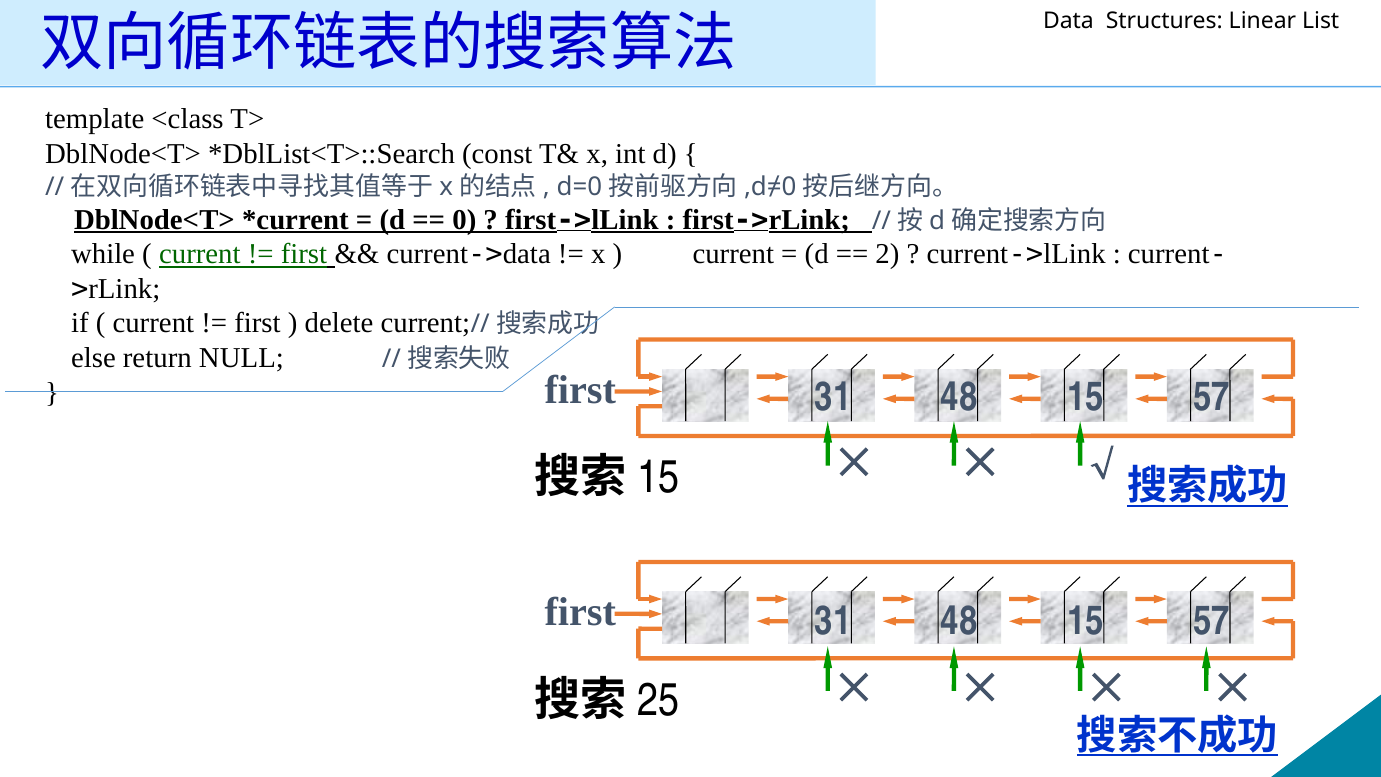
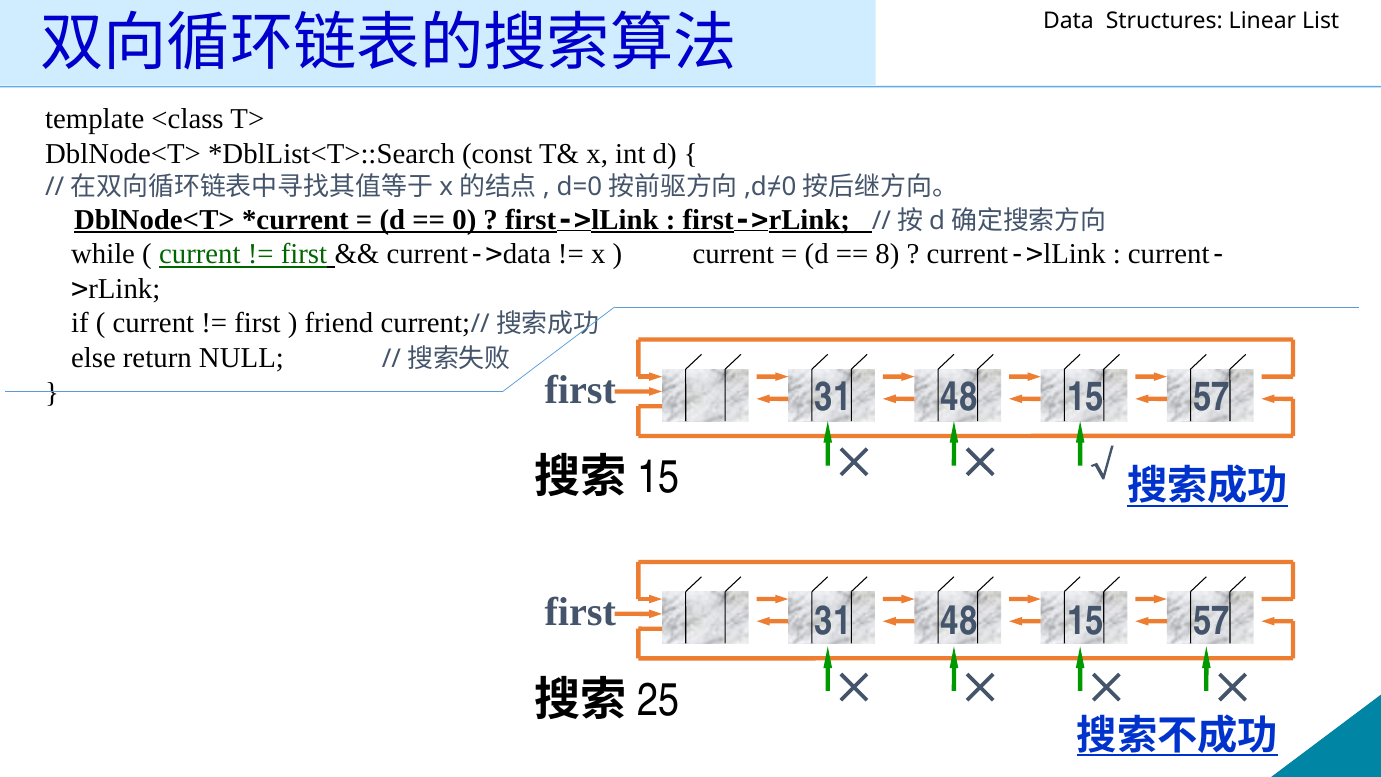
2: 2 -> 8 (887, 254)
delete: delete -> friend (339, 323)
